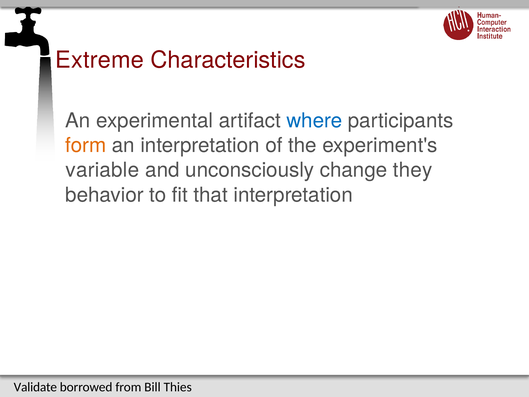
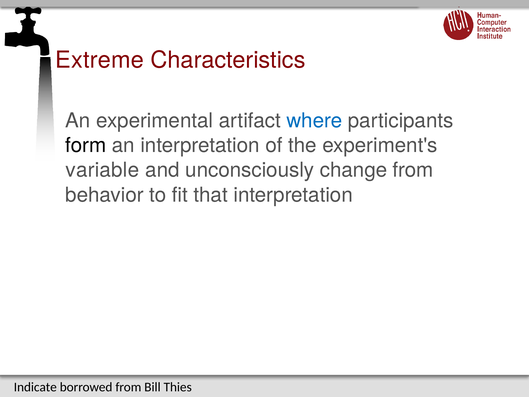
form colour: orange -> black (86, 145)
change they: they -> from (413, 170)
Validate: Validate -> Indicate (35, 387)
